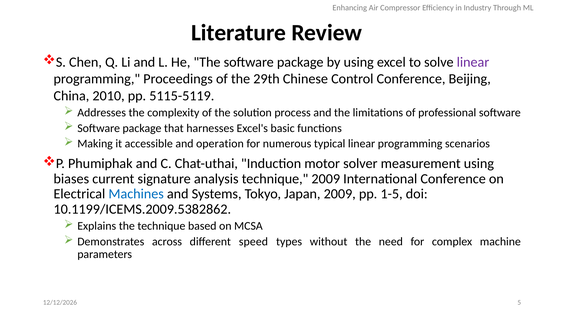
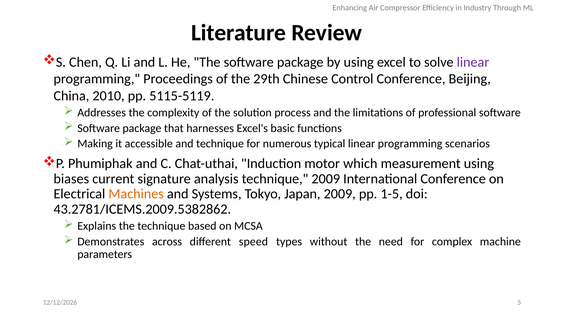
and operation: operation -> technique (220, 144)
solver: solver -> which (360, 164)
Machines colour: blue -> orange (136, 194)
10.1199/ICEMS.2009.5382862: 10.1199/ICEMS.2009.5382862 -> 43.2781/ICEMS.2009.5382862 (142, 209)
